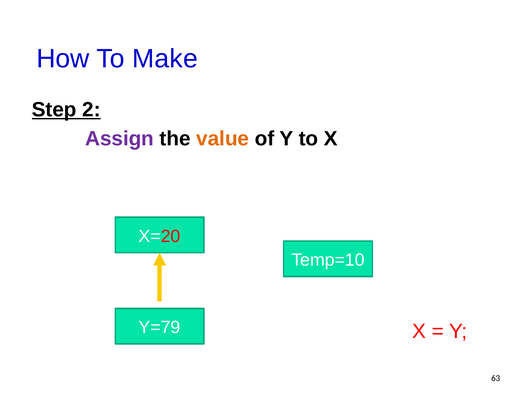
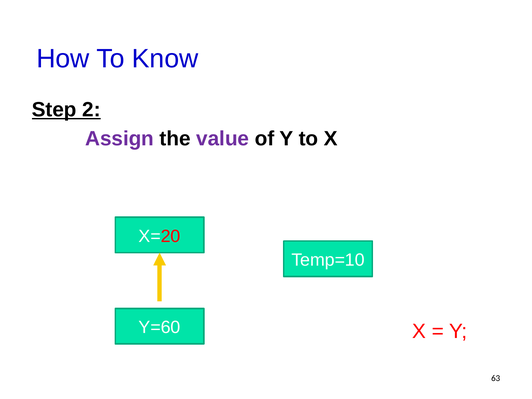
Make: Make -> Know (165, 59)
value colour: orange -> purple (223, 139)
Y=79: Y=79 -> Y=60 (160, 327)
